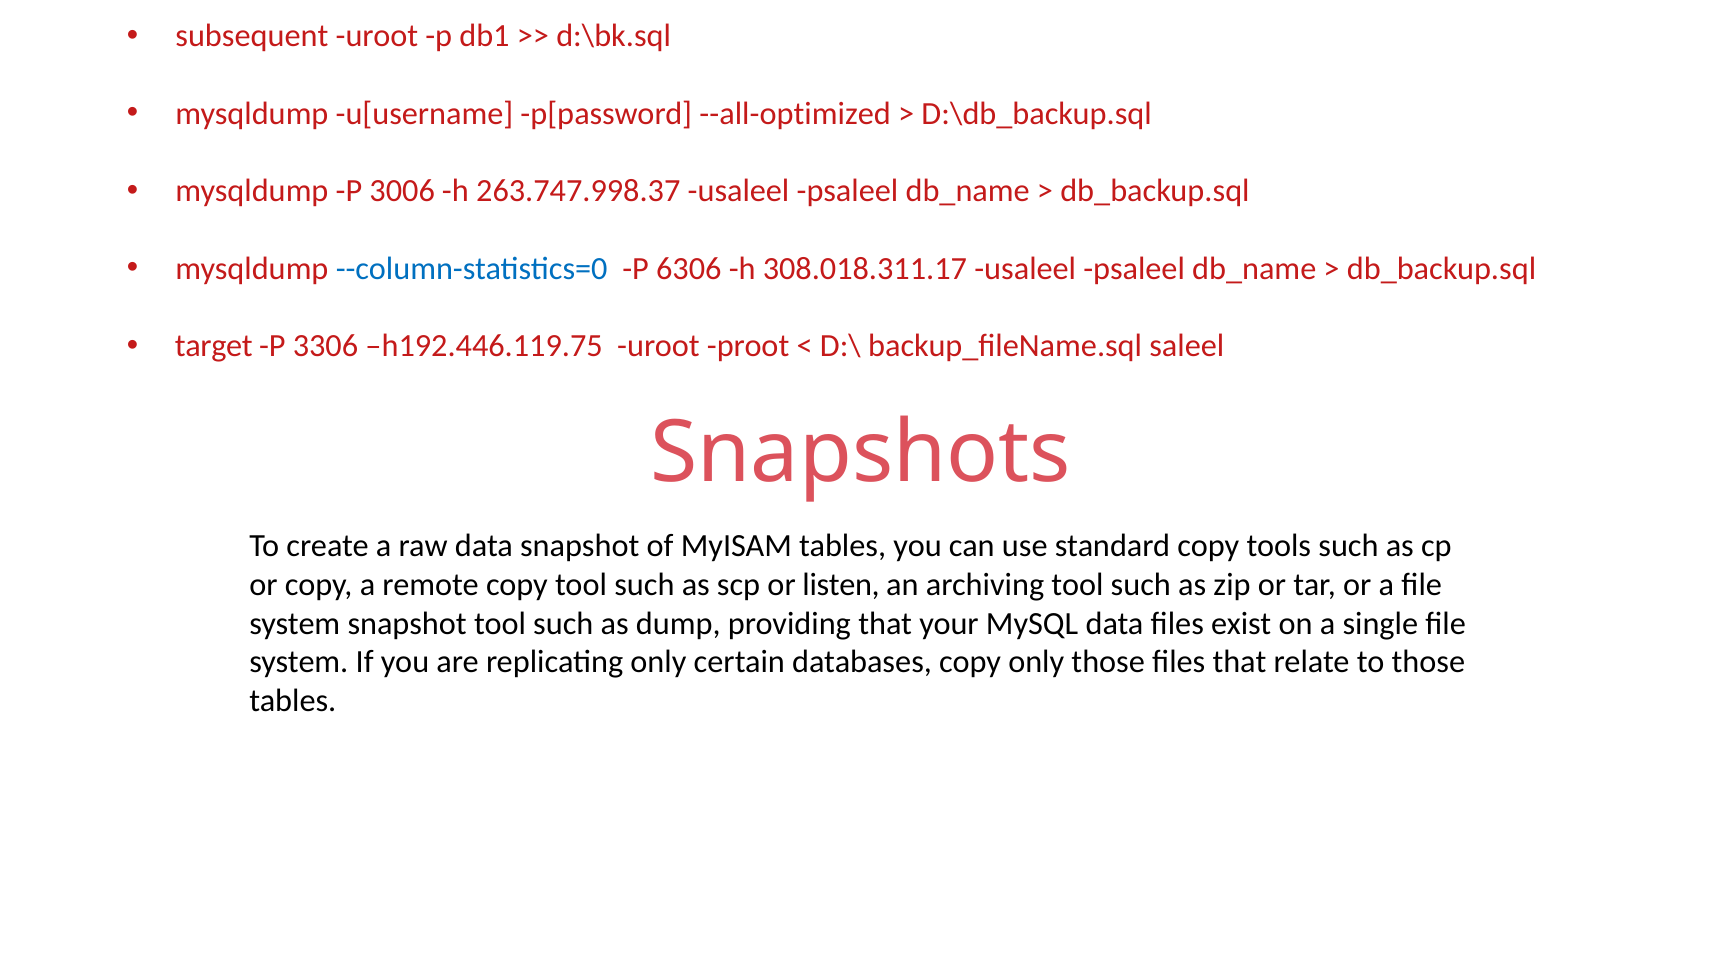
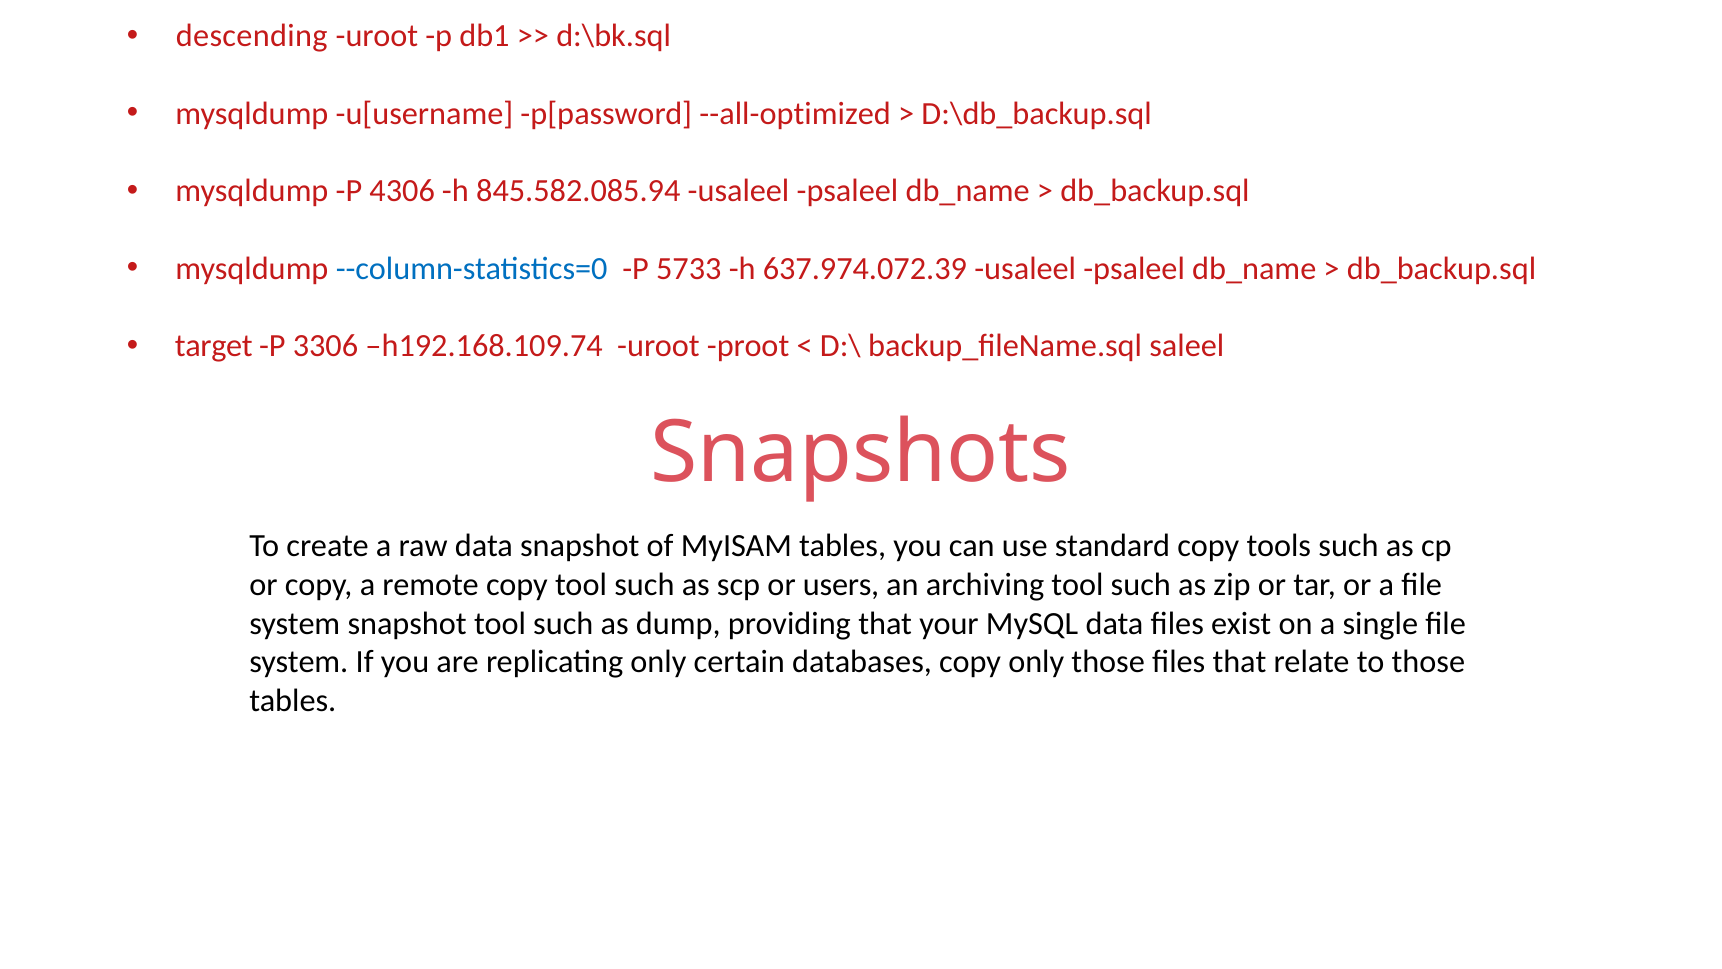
subsequent: subsequent -> descending (252, 36)
3006: 3006 -> 4306 (402, 191)
263.747.998.37: 263.747.998.37 -> 845.582.085.94 (578, 191)
6306: 6306 -> 5733 (689, 269)
308.018.311.17: 308.018.311.17 -> 637.974.072.39 (865, 269)
h192.446.119.75: h192.446.119.75 -> h192.168.109.74 (484, 346)
listen: listen -> users (841, 585)
